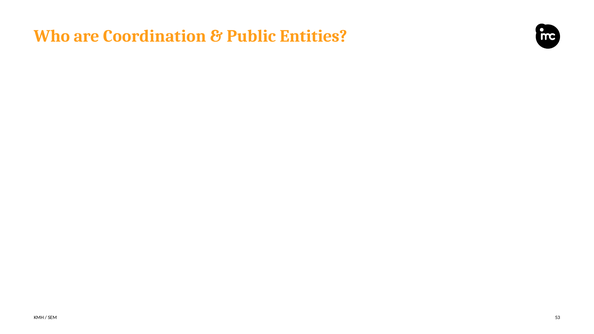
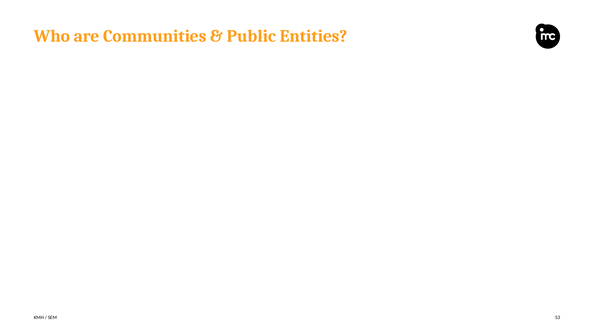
Coordination: Coordination -> Communities (155, 36)
